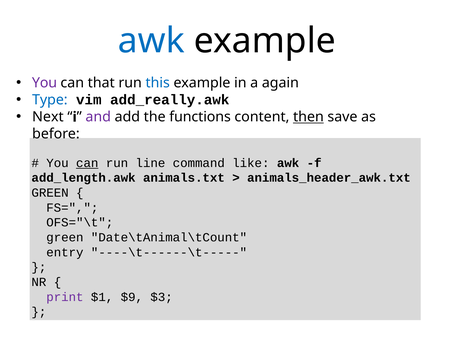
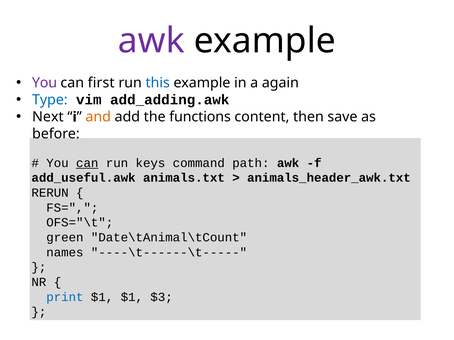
awk colour: blue -> purple (151, 41)
that: that -> first (101, 83)
add_really.awk: add_really.awk -> add_adding.awk (170, 100)
and colour: purple -> orange (98, 117)
then underline: present -> none (308, 117)
line: line -> keys (150, 163)
like: like -> path (251, 163)
add_length.awk: add_length.awk -> add_useful.awk (84, 178)
GREEN: GREEN -> RERUN (50, 193)
entry: entry -> names (65, 253)
print colour: purple -> blue (65, 297)
$1 $9: $9 -> $1 (132, 297)
